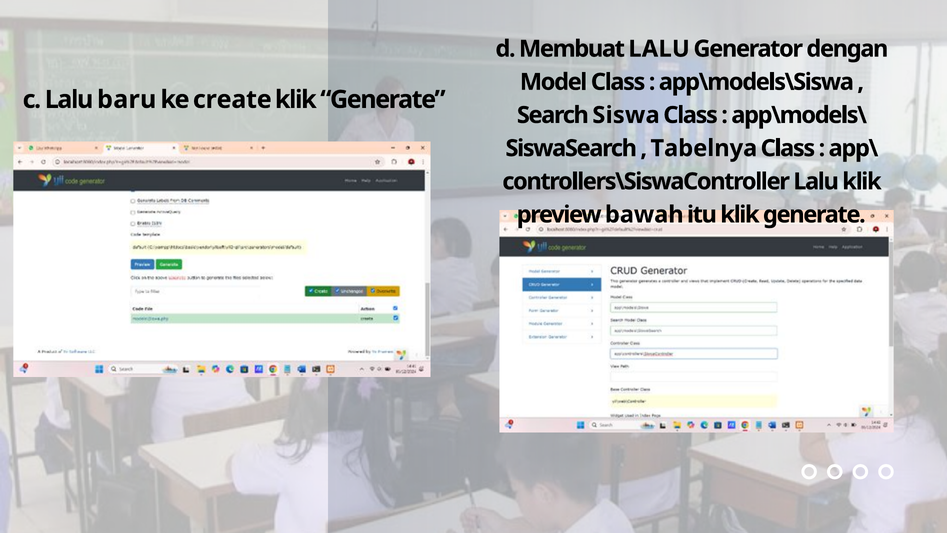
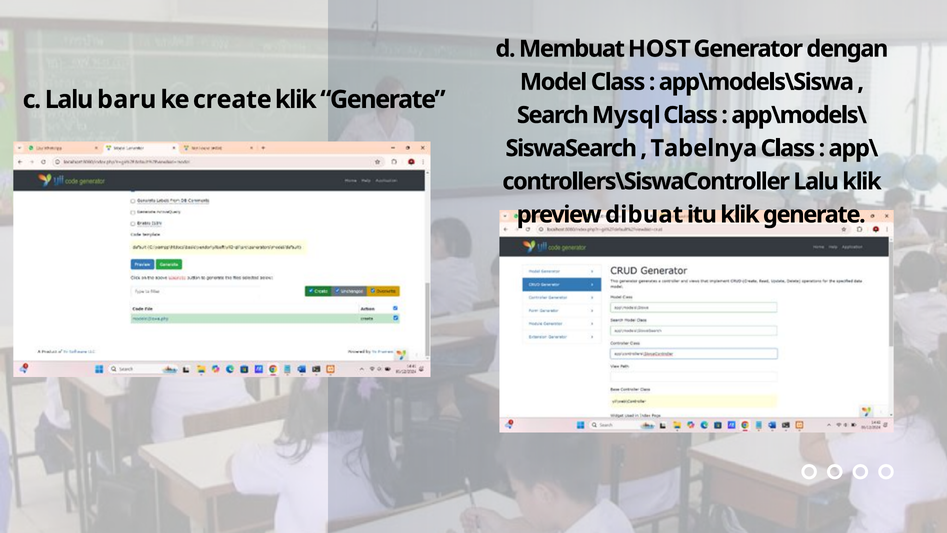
Membuat LALU: LALU -> HOST (659, 49)
Siswa: Siswa -> Mysql (626, 115)
bawah: bawah -> dibuat (644, 215)
